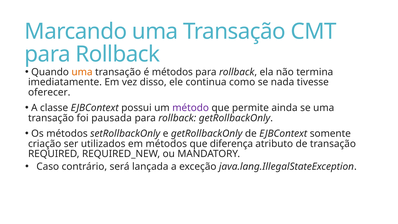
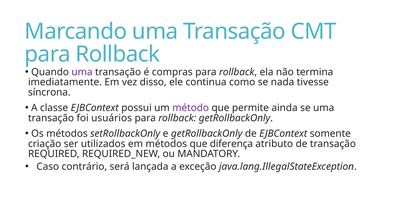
uma colour: orange -> purple (82, 72)
é métodos: métodos -> compras (172, 72)
oferecer: oferecer -> síncrona (49, 92)
pausada: pausada -> usuários (112, 118)
